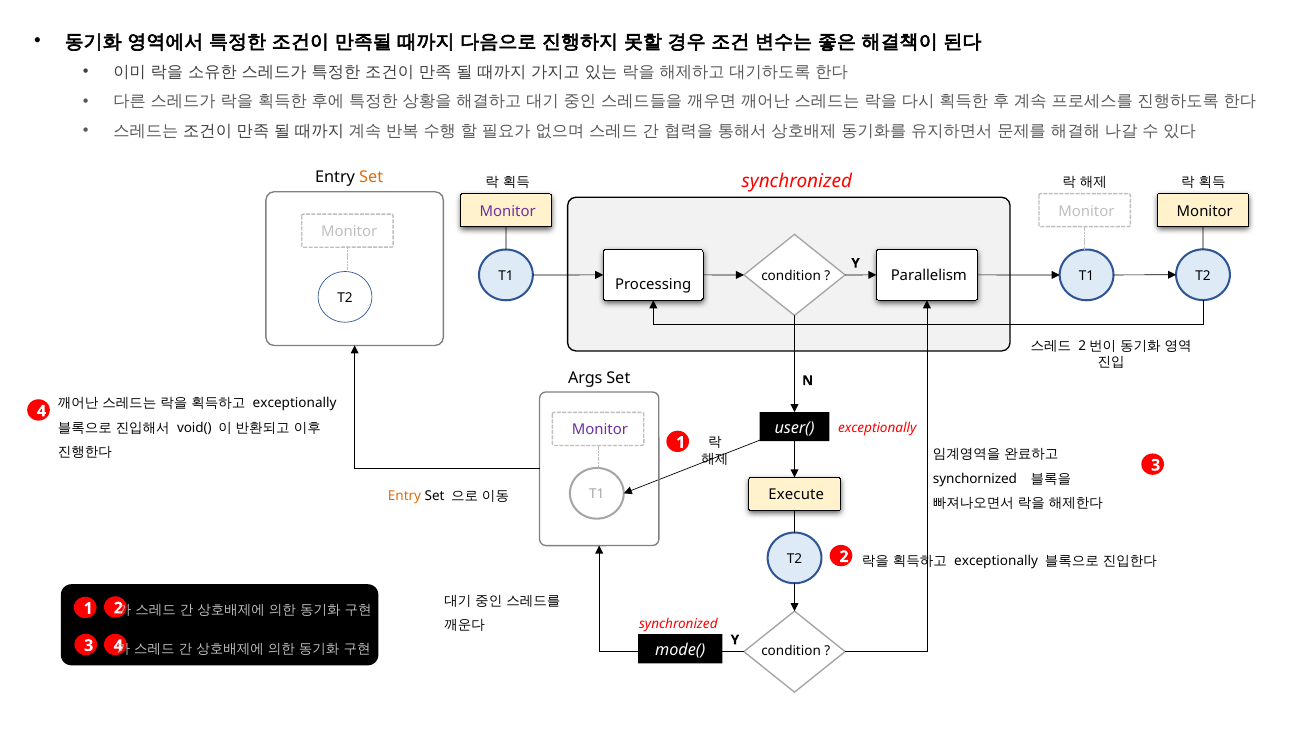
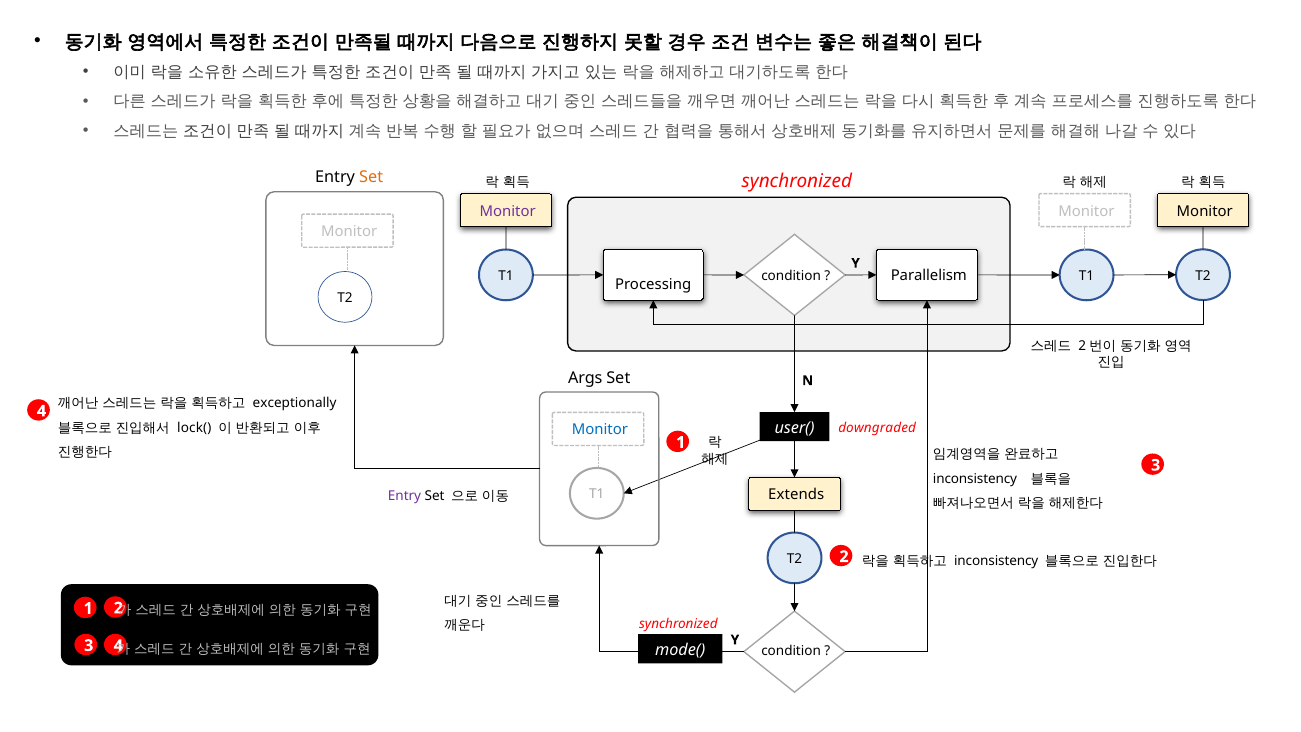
void(: void( -> lock( (194, 428)
exceptionally: exceptionally -> downgraded (877, 428)
Monitor colour: purple -> blue (600, 430)
synchornized: synchornized -> inconsistency (975, 478)
Execute: Execute -> Extends (796, 495)
Entry colour: orange -> purple (405, 496)
exceptionally: exceptionally -> inconsistency (996, 561)
